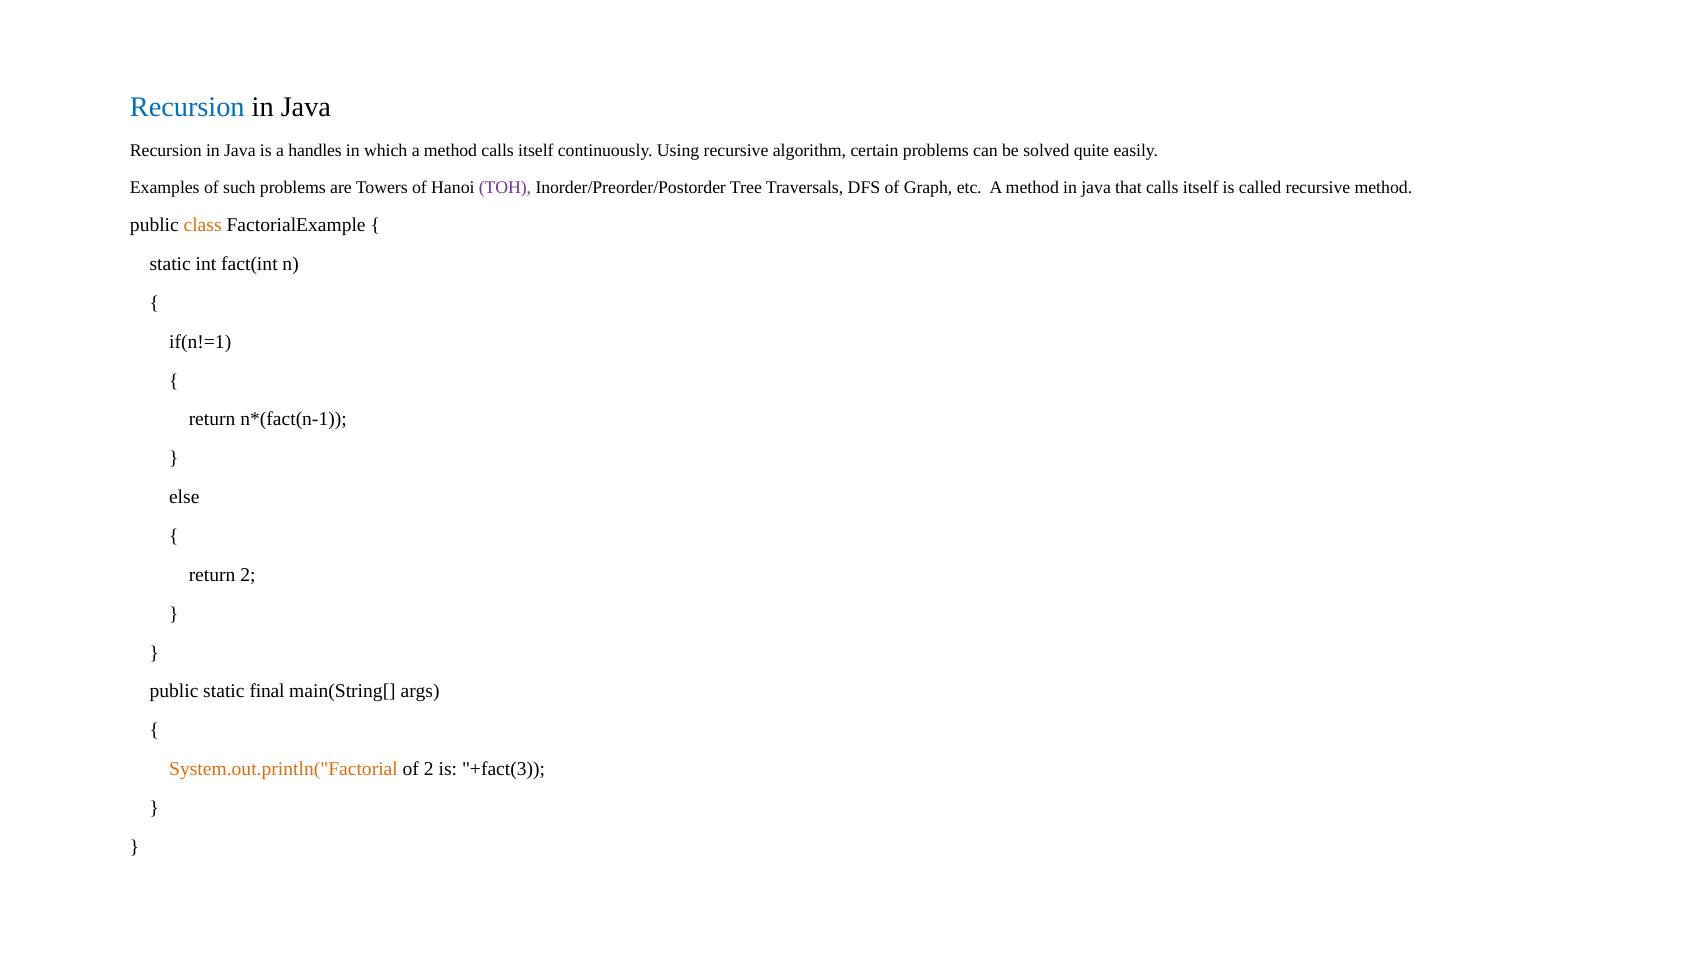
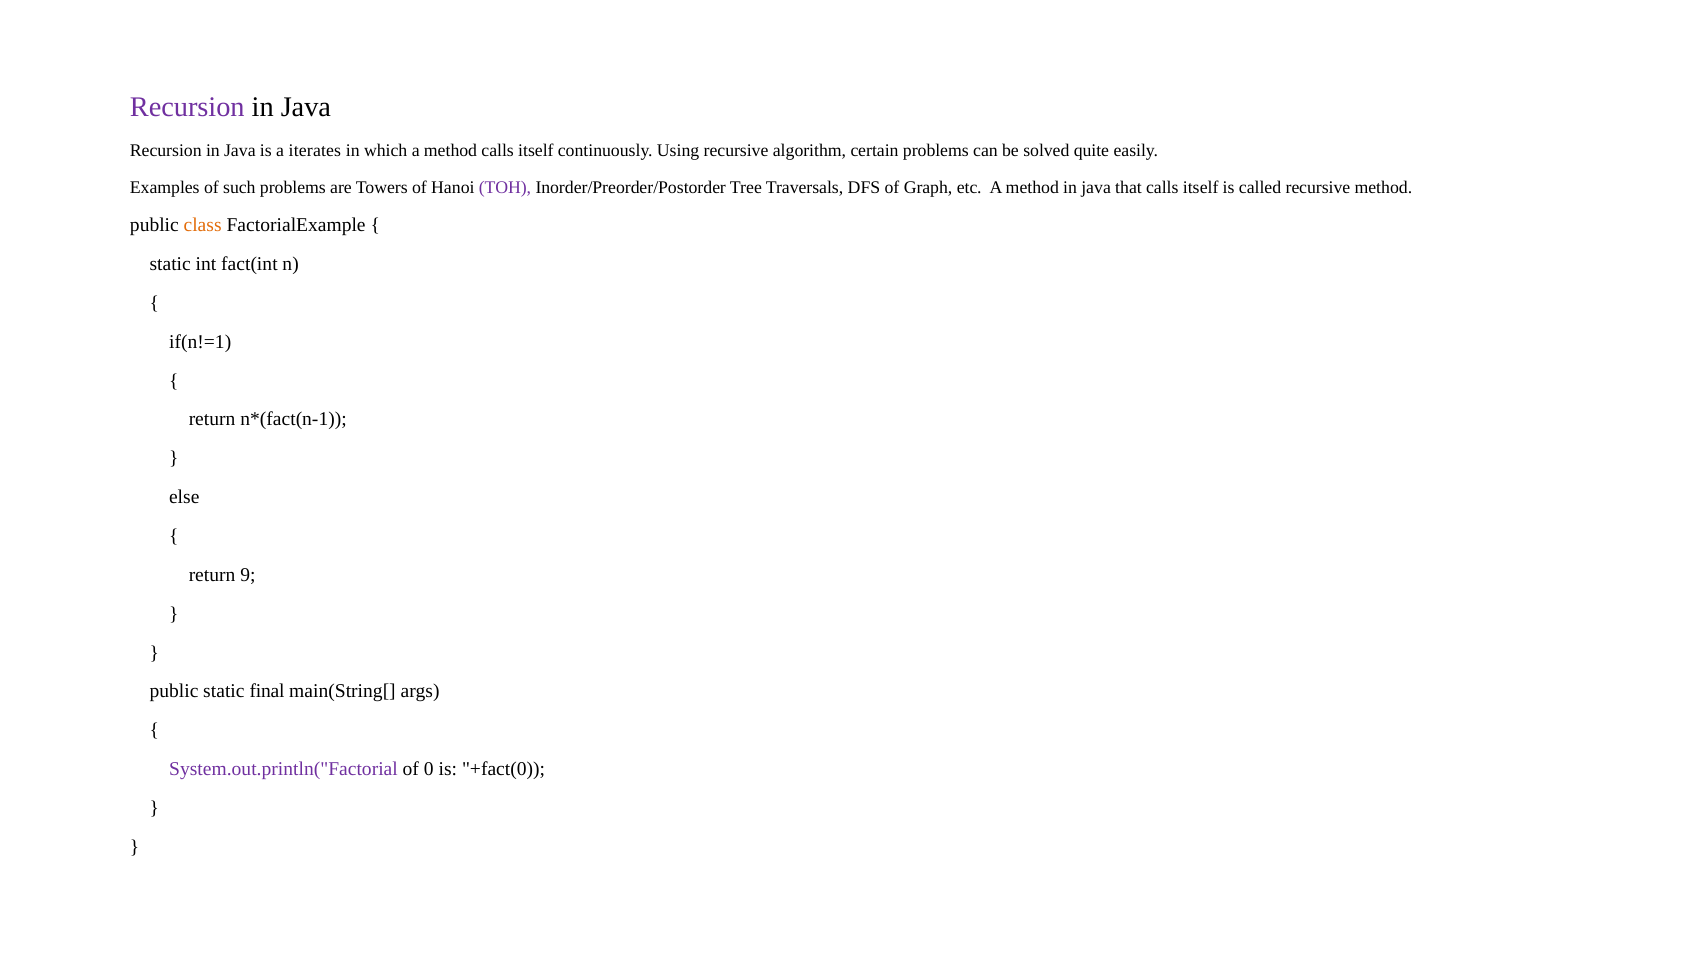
Recursion colour: blue -> purple (187, 107)
handles: handles -> iterates (315, 150)
return 2: 2 -> 9 (248, 575)
System.out.println("Factorial colour: orange -> purple (284, 769)
of 2: 2 -> 0 (429, 769)
+fact(3: +fact(3 -> +fact(0 (504, 769)
